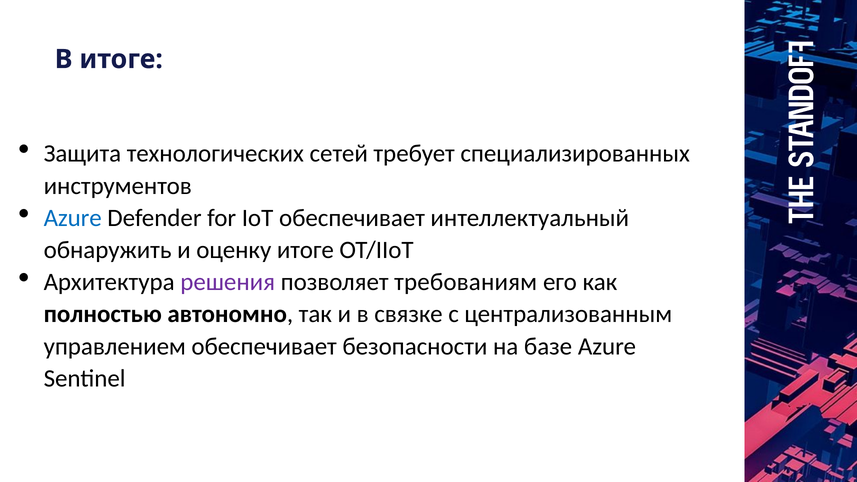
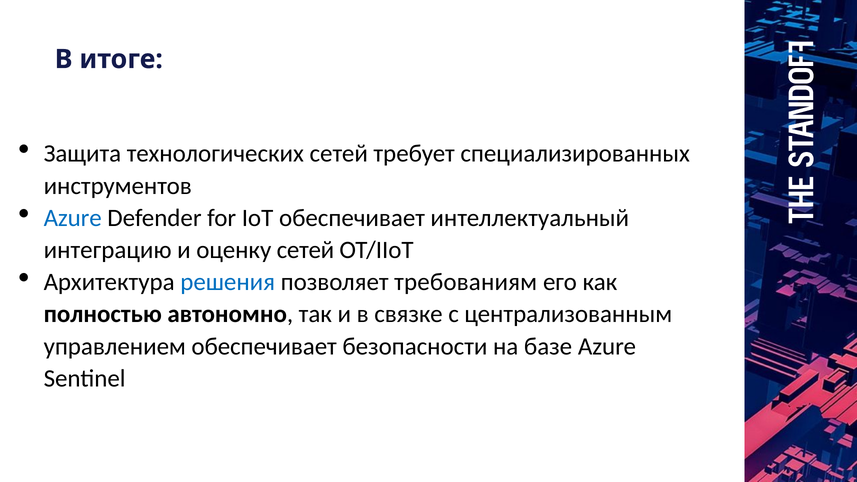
обнаружить: обнаружить -> интеграцию (108, 250)
оценку итоге: итоге -> сетей (305, 250)
решения colour: purple -> blue (228, 282)
